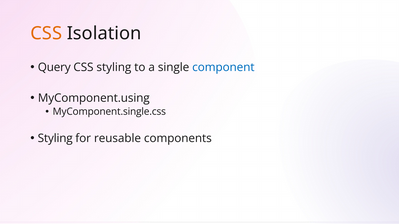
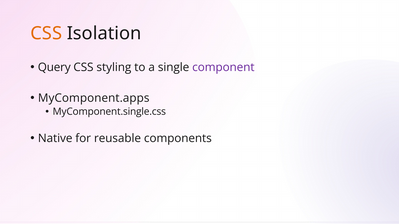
component colour: blue -> purple (223, 67)
MyComponent.using: MyComponent.using -> MyComponent.apps (94, 98)
Styling: Styling -> Native (55, 139)
